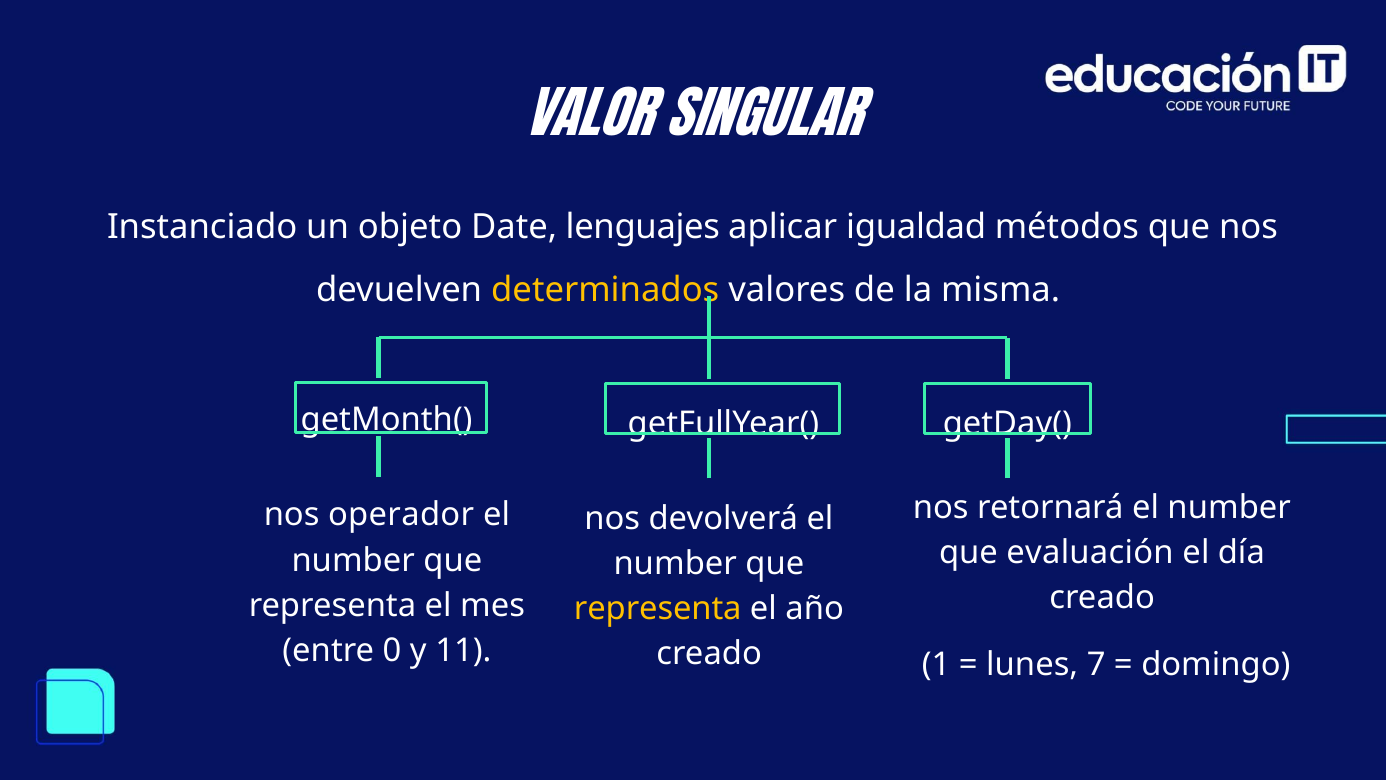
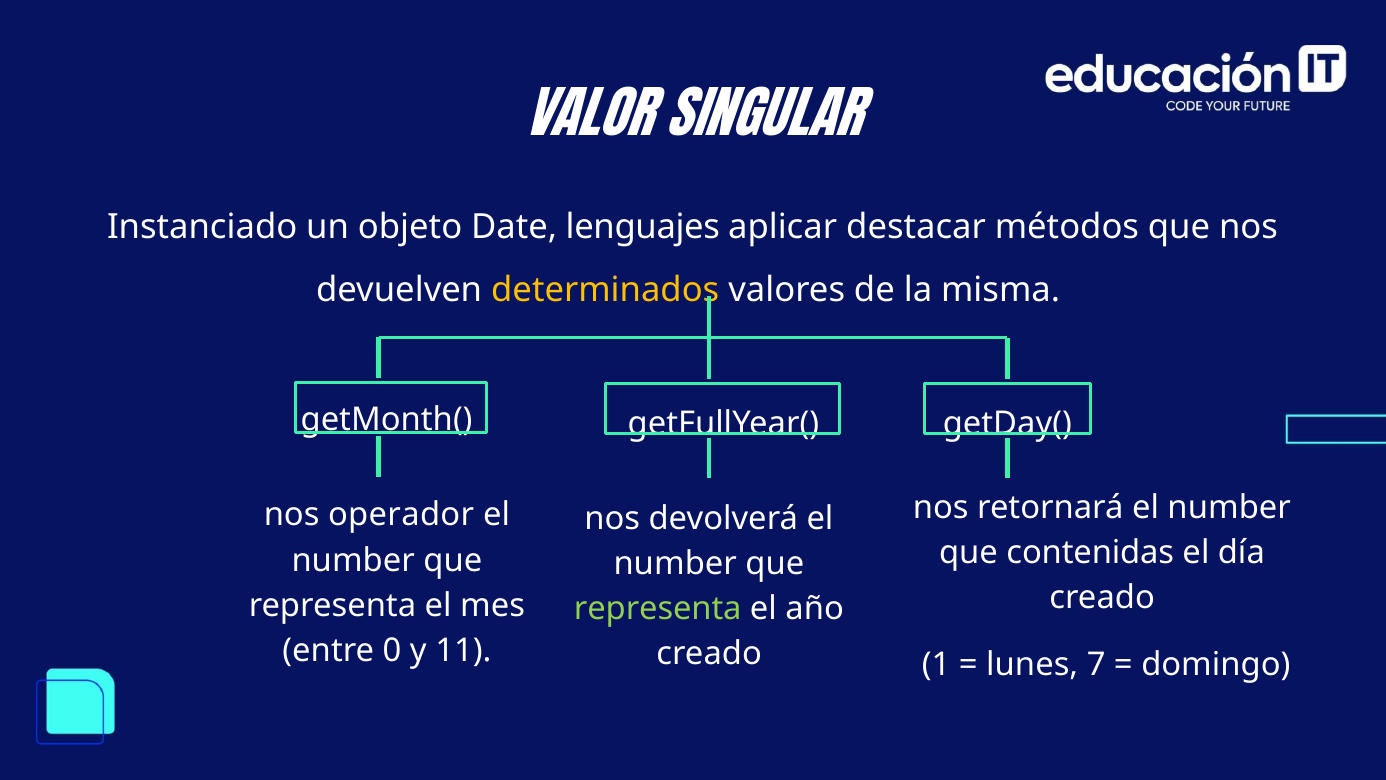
igualdad: igualdad -> destacar (916, 227)
evaluación: evaluación -> contenidas (1090, 552)
representa colour: yellow -> light green (658, 608)
